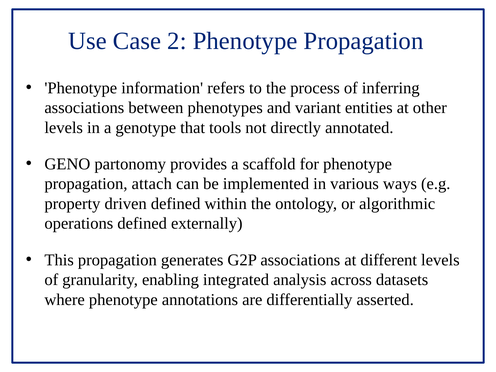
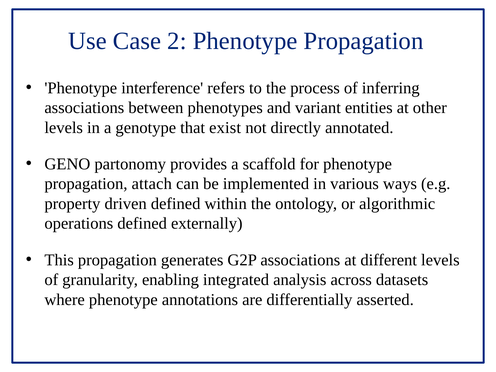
information: information -> interference (162, 88)
tools: tools -> exist (225, 128)
